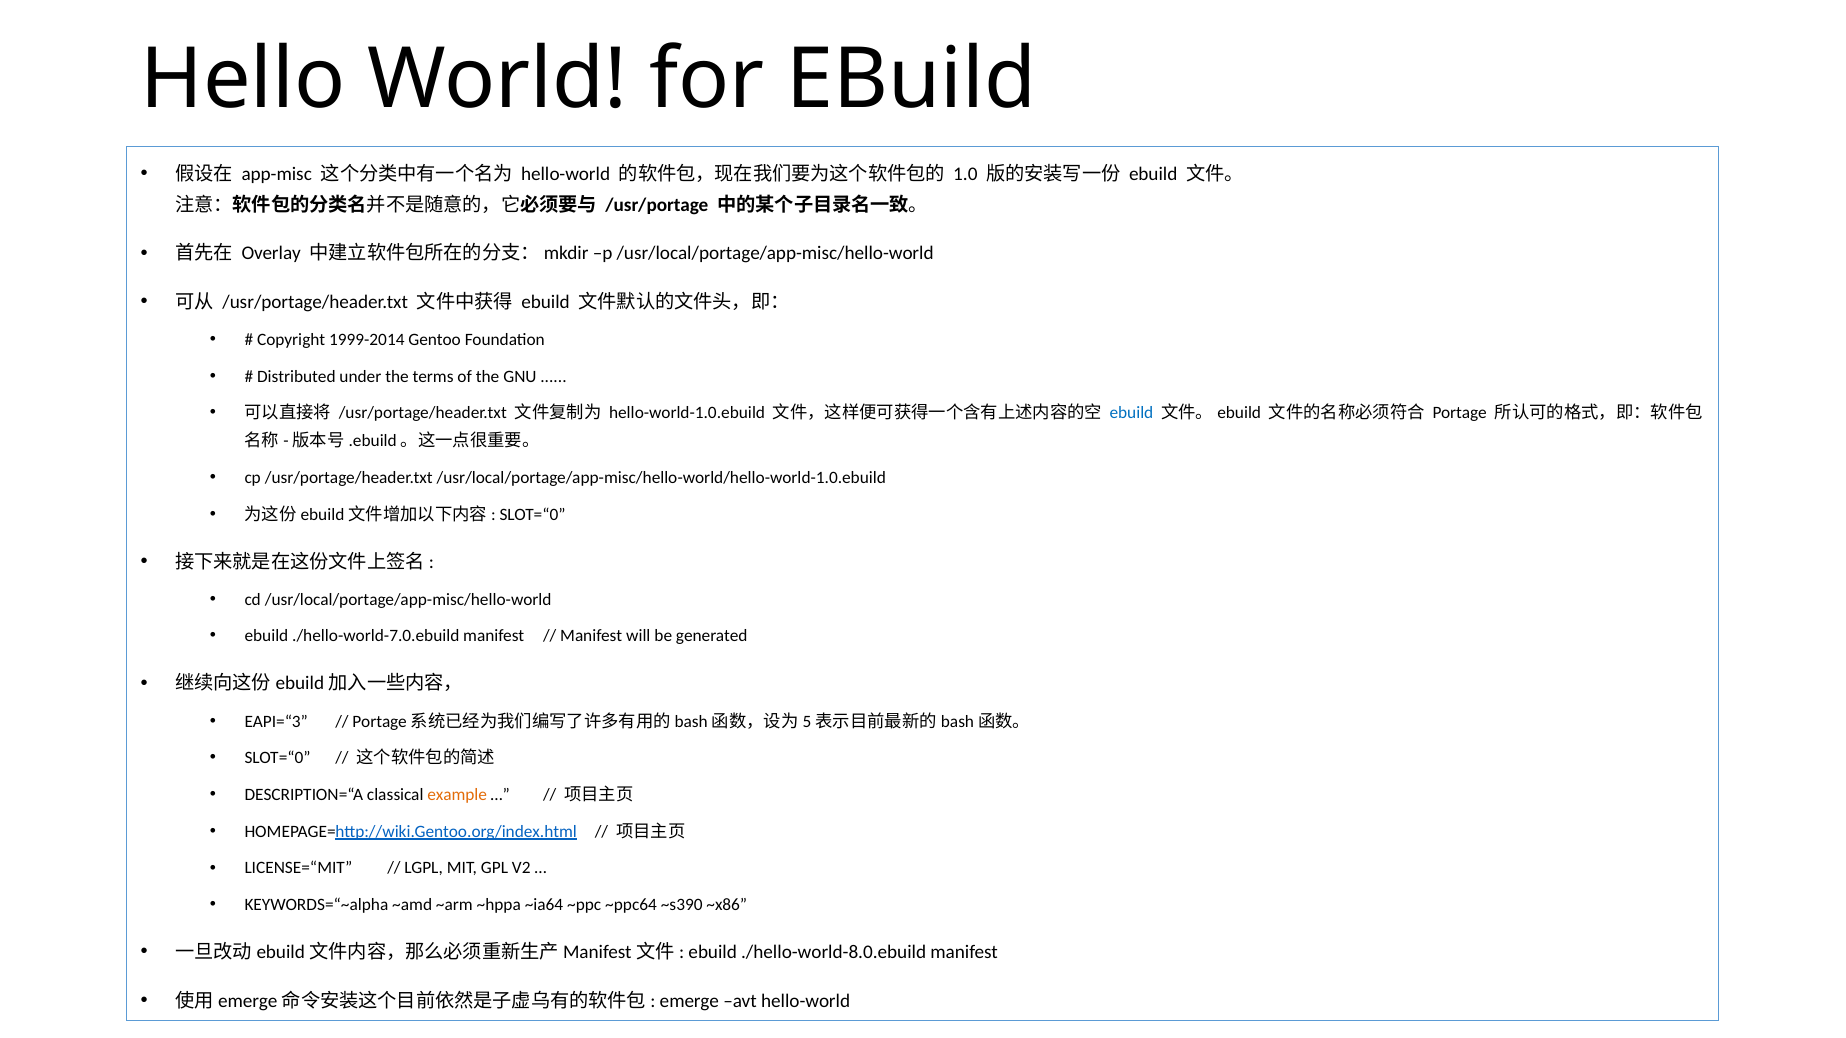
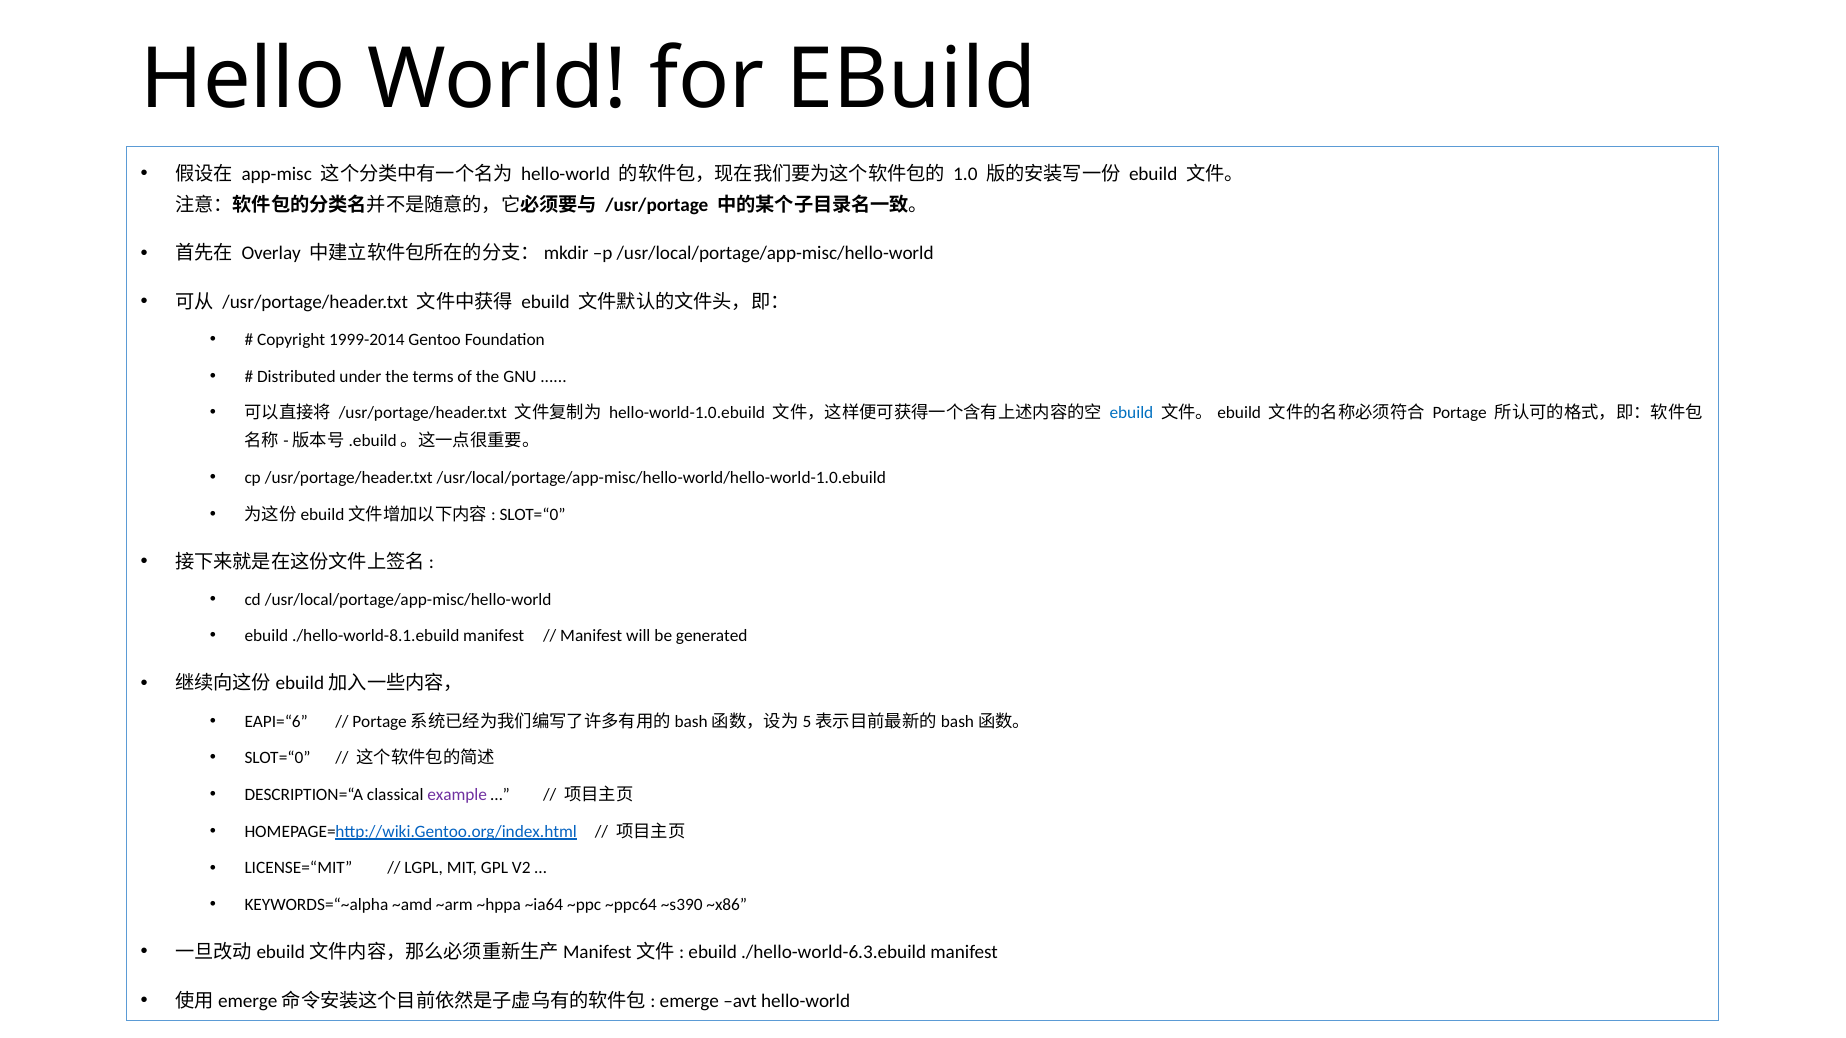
./hello-world-7.0.ebuild: ./hello-world-7.0.ebuild -> ./hello-world-8.1.ebuild (376, 636)
EAPI=“3: EAPI=“3 -> EAPI=“6 (276, 722)
example colour: orange -> purple (457, 795)
./hello-world-8.0.ebuild: ./hello-world-8.0.ebuild -> ./hello-world-6.3.ebuild (834, 953)
